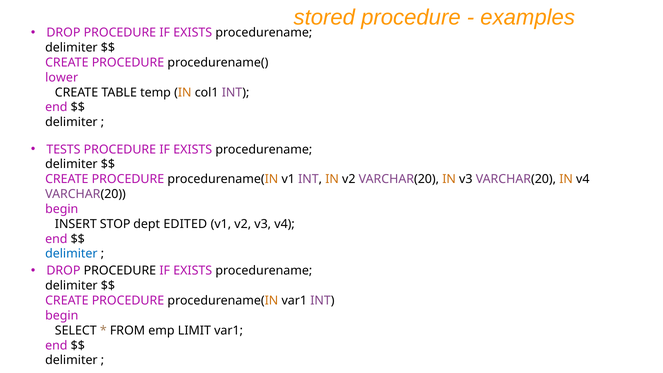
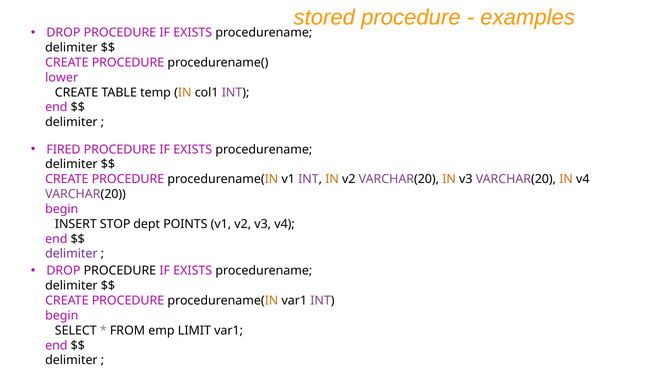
TESTS: TESTS -> FIRED (63, 149)
EDITED: EDITED -> POINTS (185, 224)
delimiter colour: blue -> purple (71, 254)
